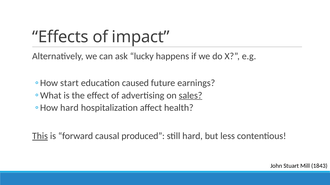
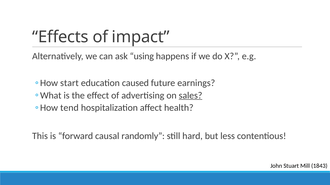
lucky: lucky -> using (142, 56)
hard: hard -> tend (69, 108)
This underline: present -> none (40, 136)
produced: produced -> randomly (143, 136)
